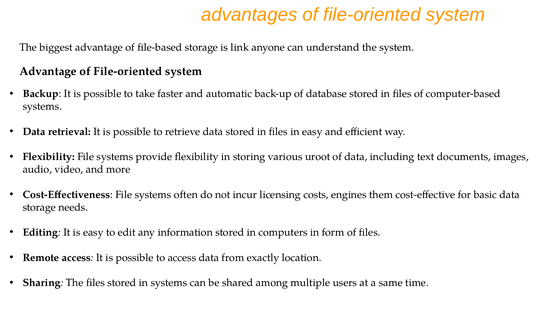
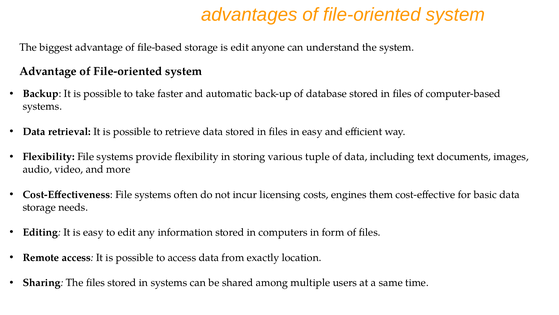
is link: link -> edit (240, 47)
uroot: uroot -> tuple (318, 157)
